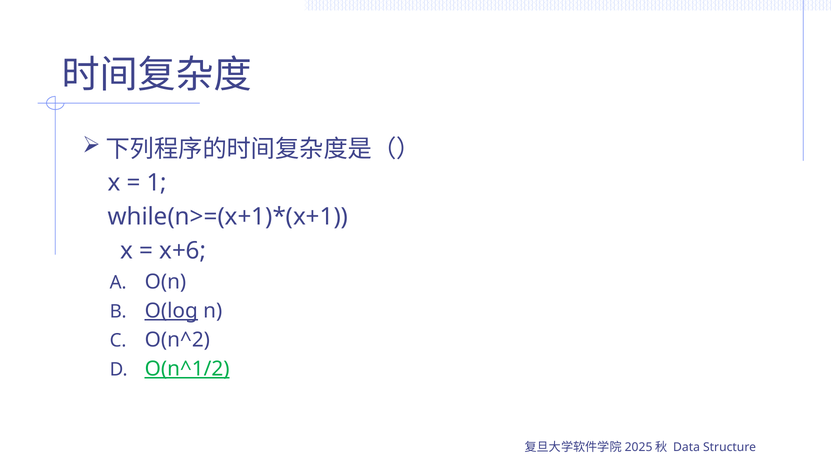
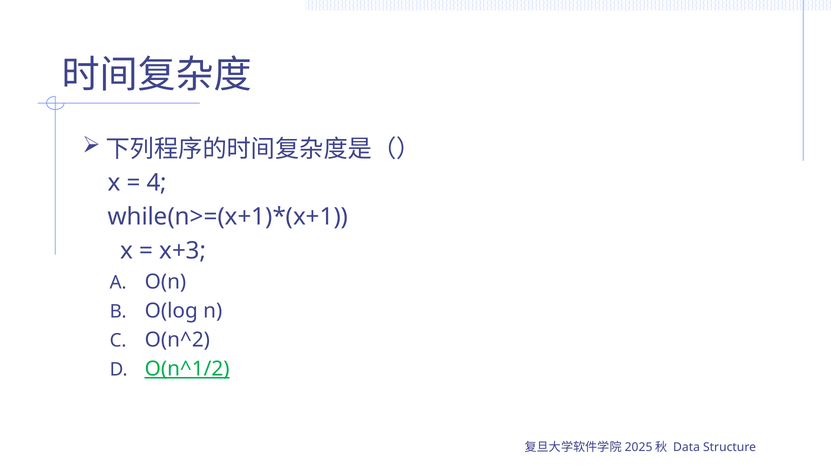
1: 1 -> 4 (157, 183)
x+6: x+6 -> x+3 (183, 251)
O(log underline: present -> none (171, 311)
